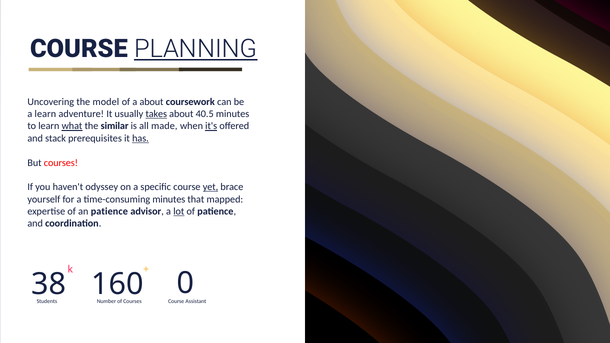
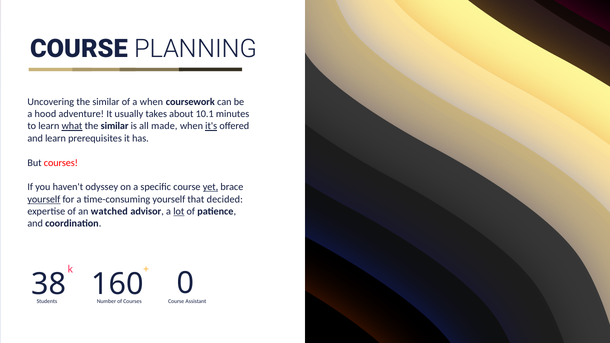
PLANNING underline: present -> none (196, 49)
Uncovering the model: model -> similar (106, 102)
a about: about -> when (151, 102)
a learn: learn -> hood (45, 114)
takes underline: present -> none (156, 114)
40.5: 40.5 -> 10.1 (205, 114)
and stack: stack -> learn (56, 138)
has underline: present -> none (140, 138)
yourself underline: none -> present (44, 199)
time-consuming minutes: minutes -> yourself (169, 199)
mapped: mapped -> decided (225, 199)
an patience: patience -> watched (109, 212)
